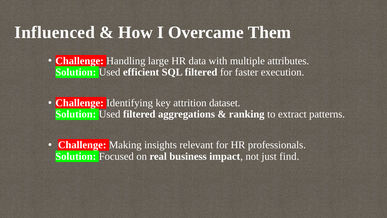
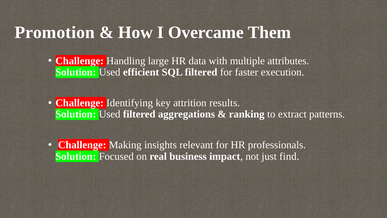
Influenced: Influenced -> Promotion (55, 32)
dataset: dataset -> results (225, 103)
